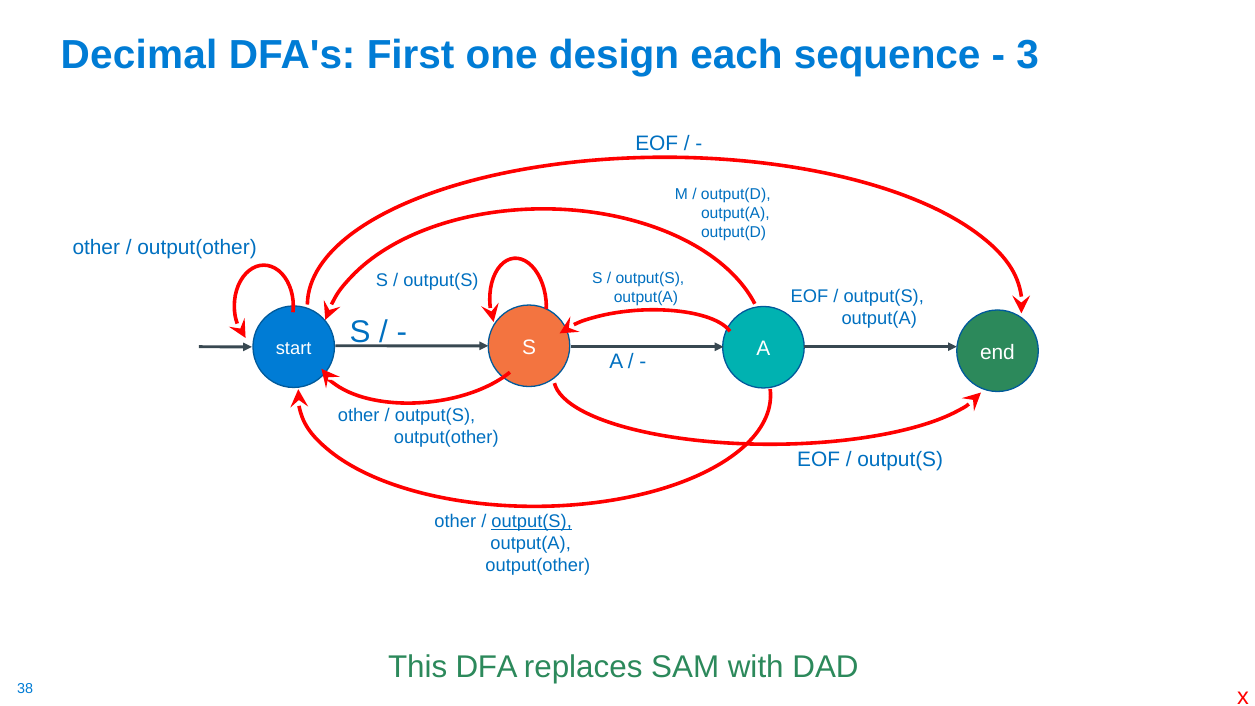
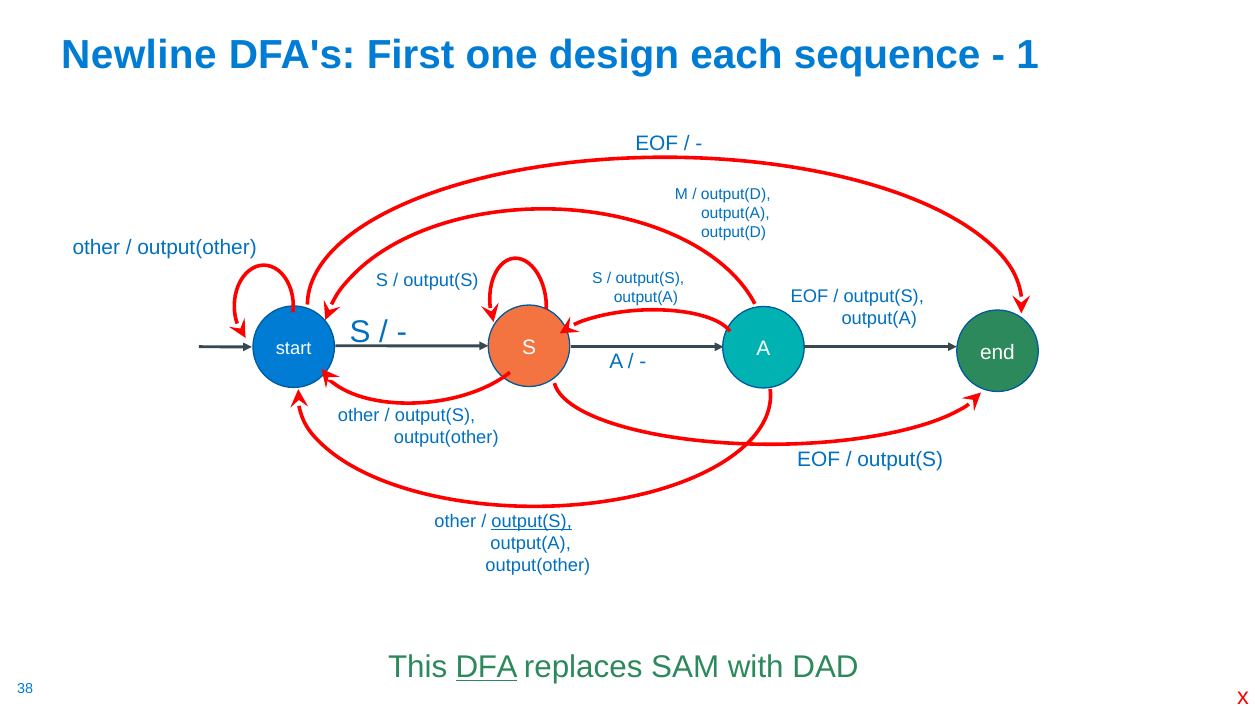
Decimal: Decimal -> Newline (139, 55)
3: 3 -> 1 (1028, 55)
DFA underline: none -> present (487, 667)
